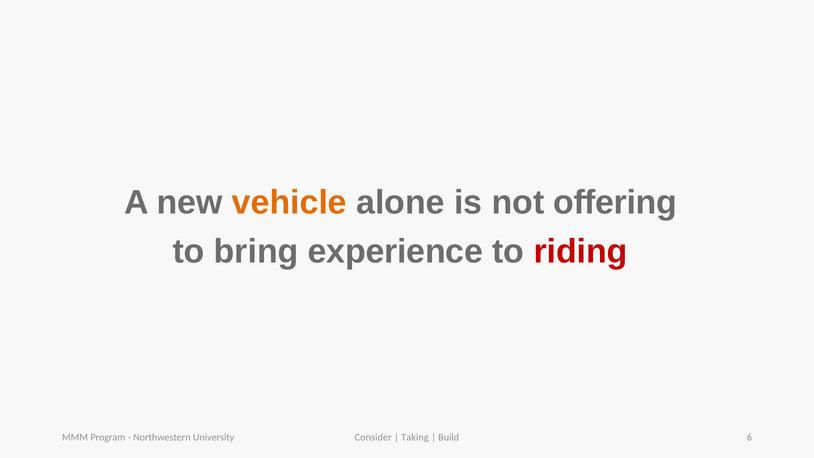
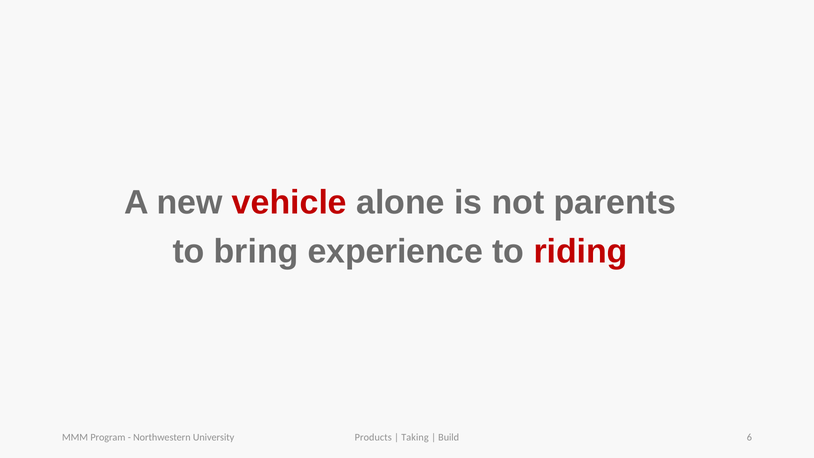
vehicle colour: orange -> red (289, 203)
offering: offering -> parents (615, 203)
Consider: Consider -> Products (373, 437)
